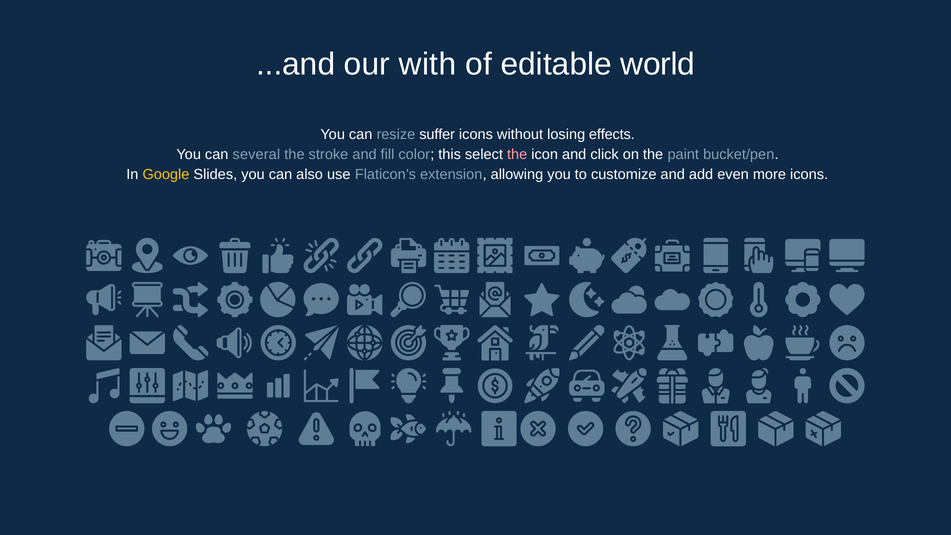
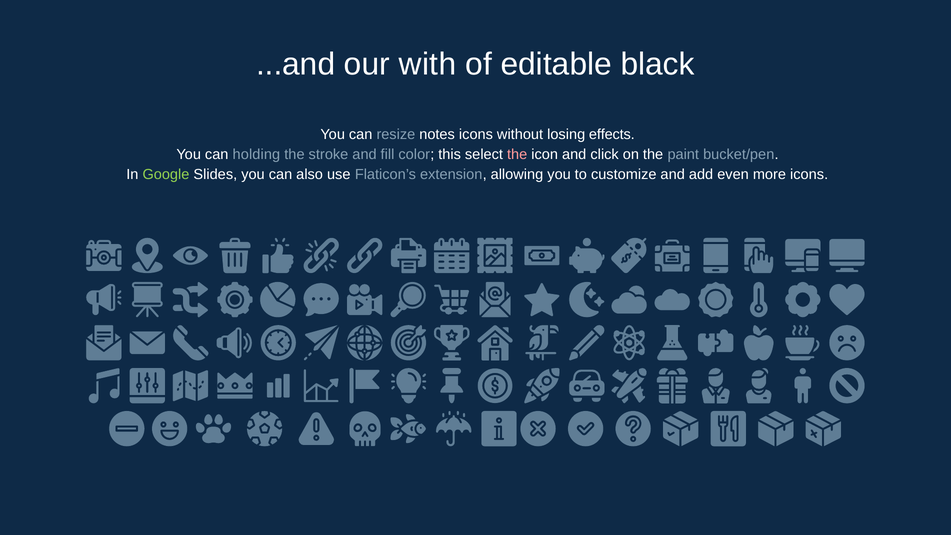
world: world -> black (658, 64)
suffer: suffer -> notes (437, 134)
several: several -> holding (256, 154)
Google colour: yellow -> light green (166, 174)
